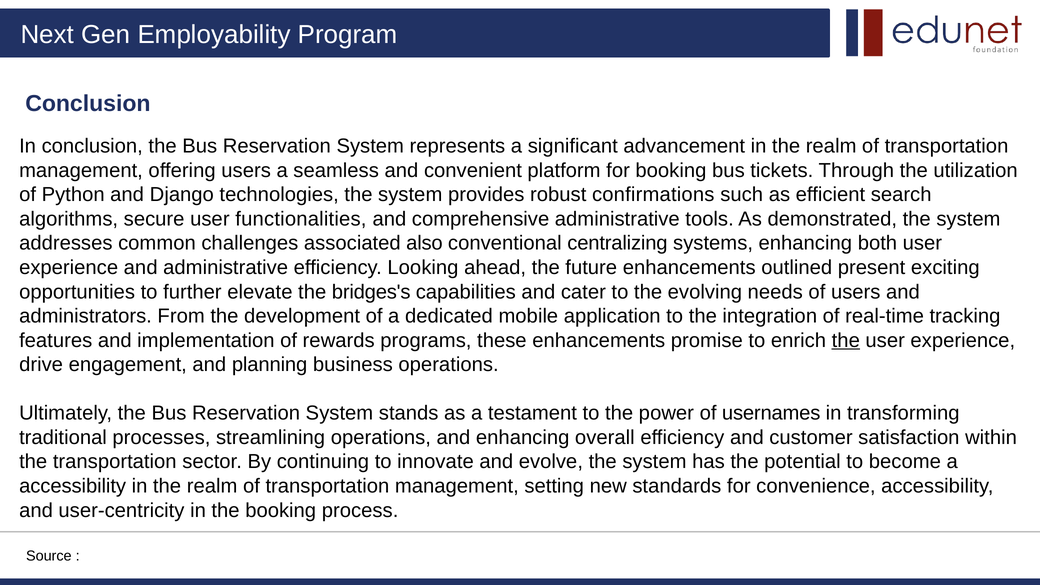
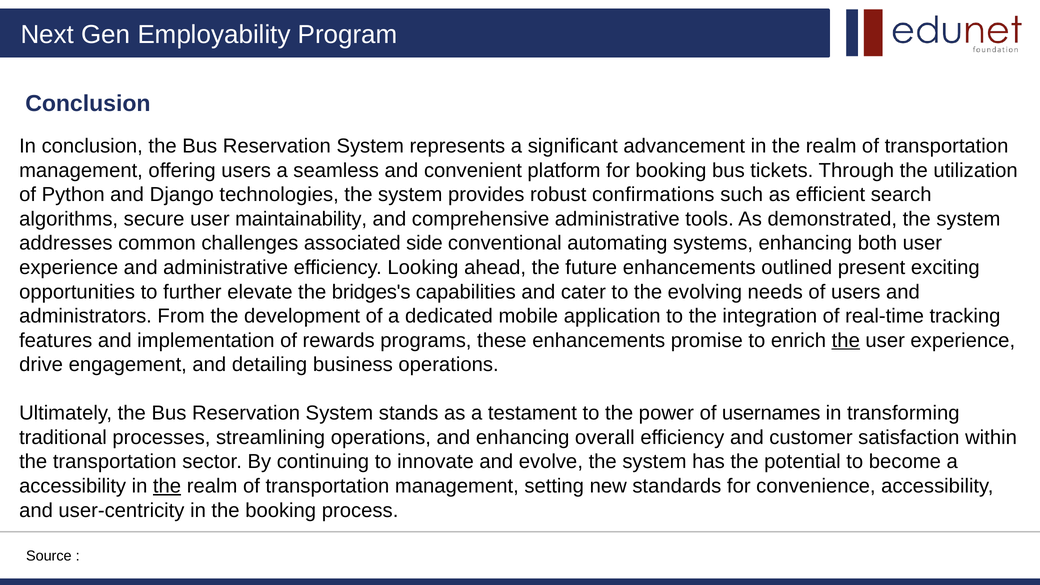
functionalities: functionalities -> maintainability (301, 219)
also: also -> side (424, 243)
centralizing: centralizing -> automating (617, 243)
planning: planning -> detailing (270, 365)
the underline: none -> present (167, 486)
